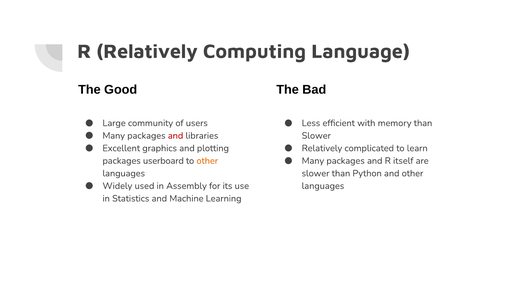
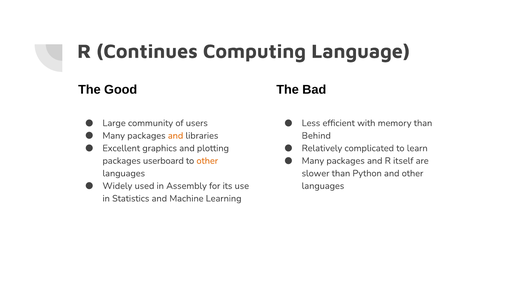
R Relatively: Relatively -> Continues (147, 51)
and colour: red -> orange (176, 135)
Slower: Slower -> Behind (316, 135)
